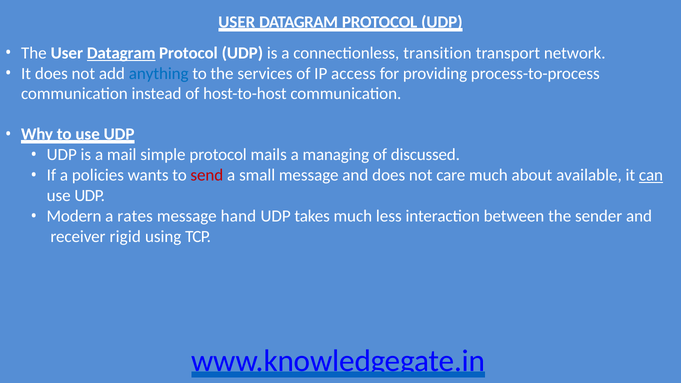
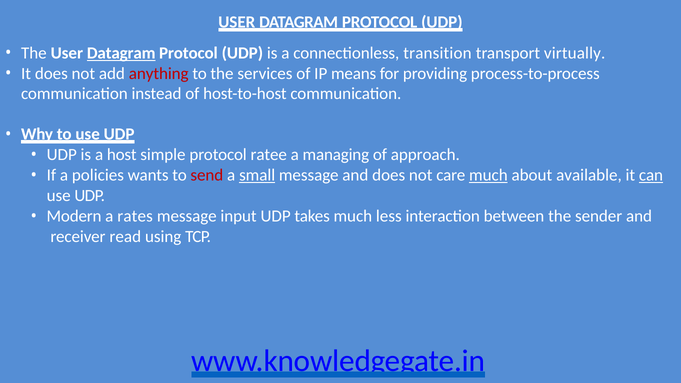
network: network -> virtually (575, 53)
anything colour: blue -> red (159, 73)
access: access -> means (354, 73)
mail: mail -> host (122, 155)
mails: mails -> ratee (269, 155)
discussed: discussed -> approach (425, 155)
small underline: none -> present (257, 175)
much underline: none -> present (488, 175)
hand: hand -> input (239, 216)
rigid: rigid -> read (125, 237)
